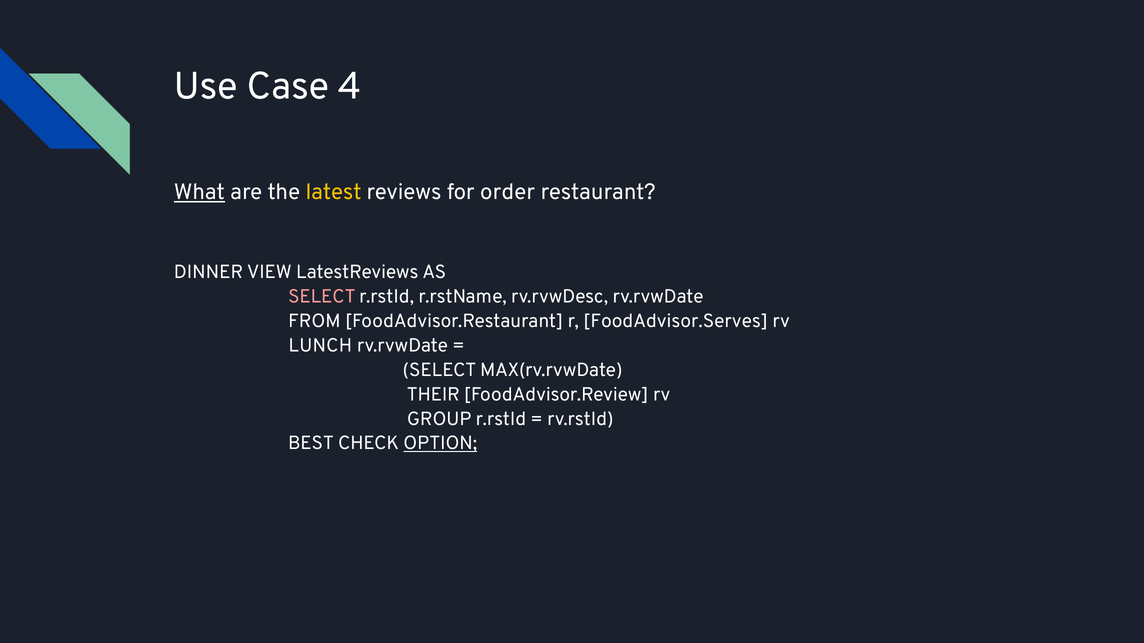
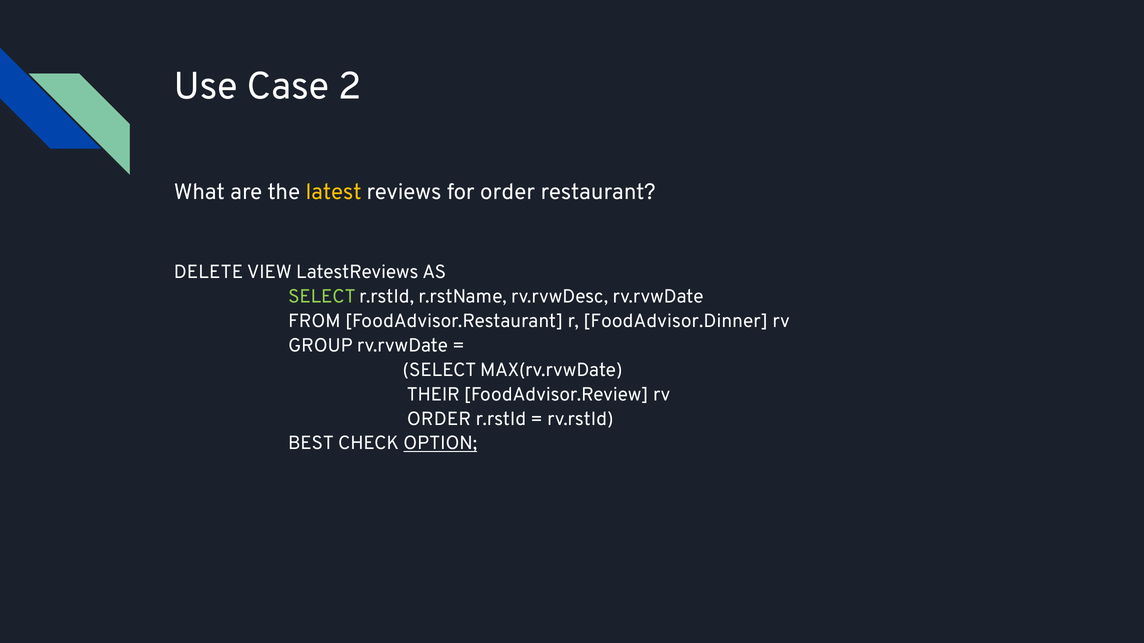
4: 4 -> 2 (350, 86)
What underline: present -> none (199, 192)
DINNER: DINNER -> DELETE (208, 272)
SELECT colour: pink -> light green (322, 297)
FoodAdvisor.Serves: FoodAdvisor.Serves -> FoodAdvisor.Dinner (676, 321)
LUNCH: LUNCH -> GROUP (320, 346)
GROUP: GROUP -> ORDER (439, 419)
